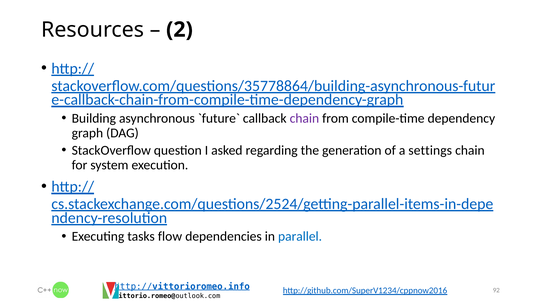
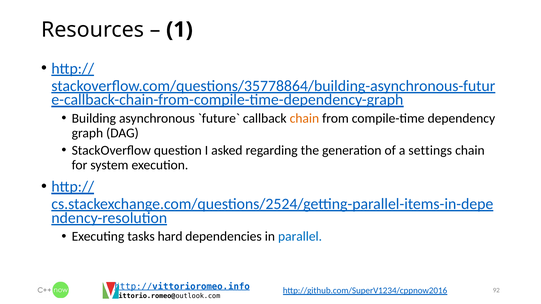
2: 2 -> 1 (179, 30)
chain colour: purple -> orange (304, 119)
flow: flow -> hard (170, 237)
